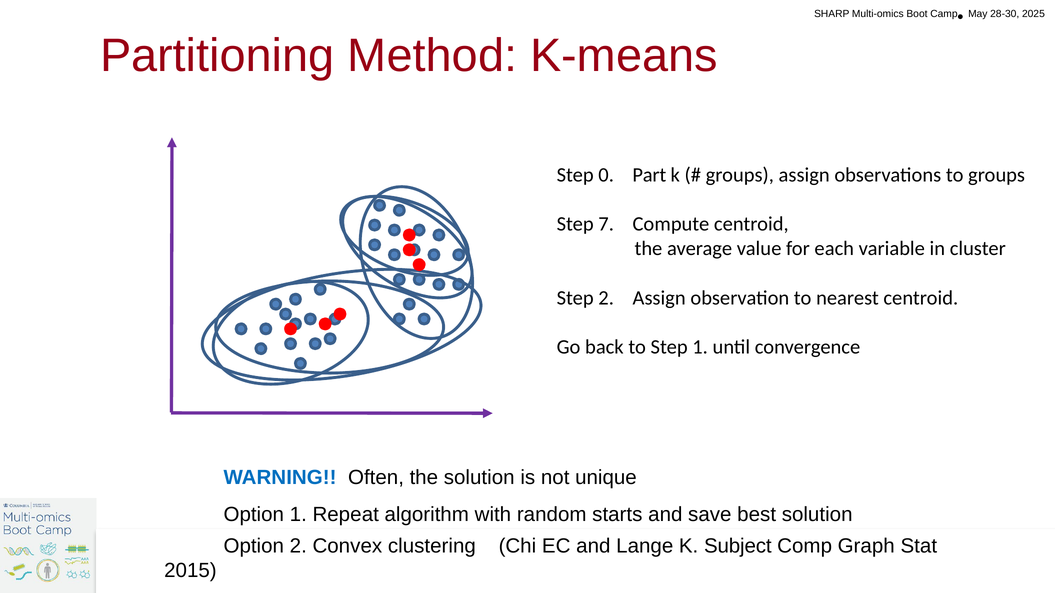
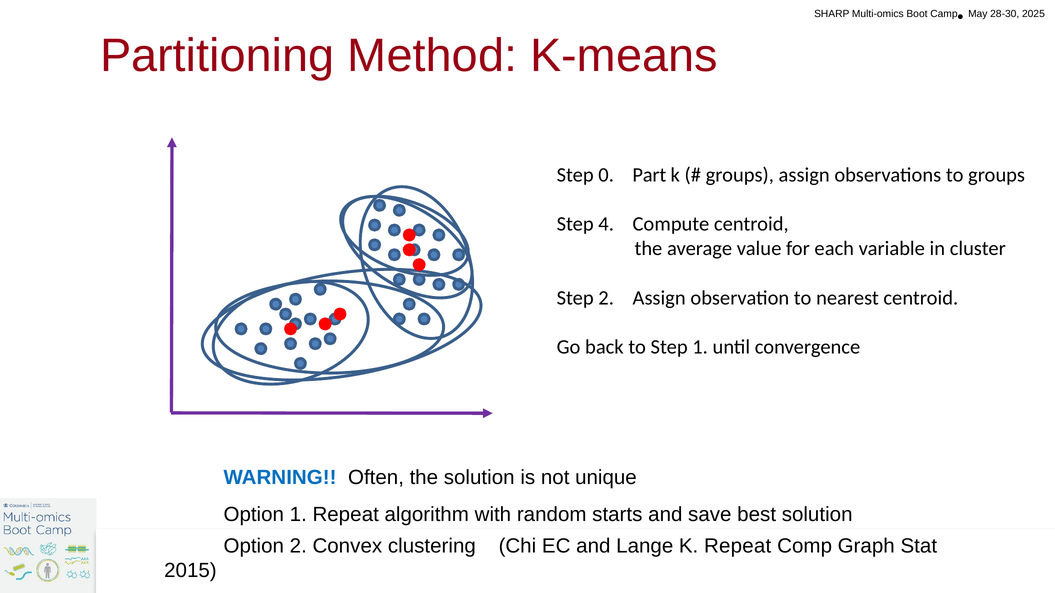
7: 7 -> 4 (606, 224)
K Subject: Subject -> Repeat (738, 546)
